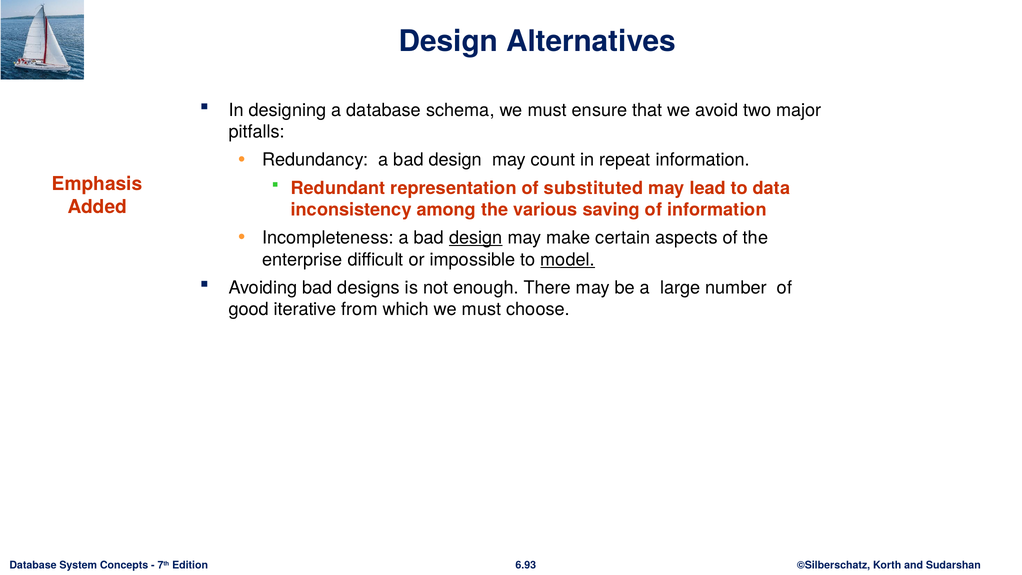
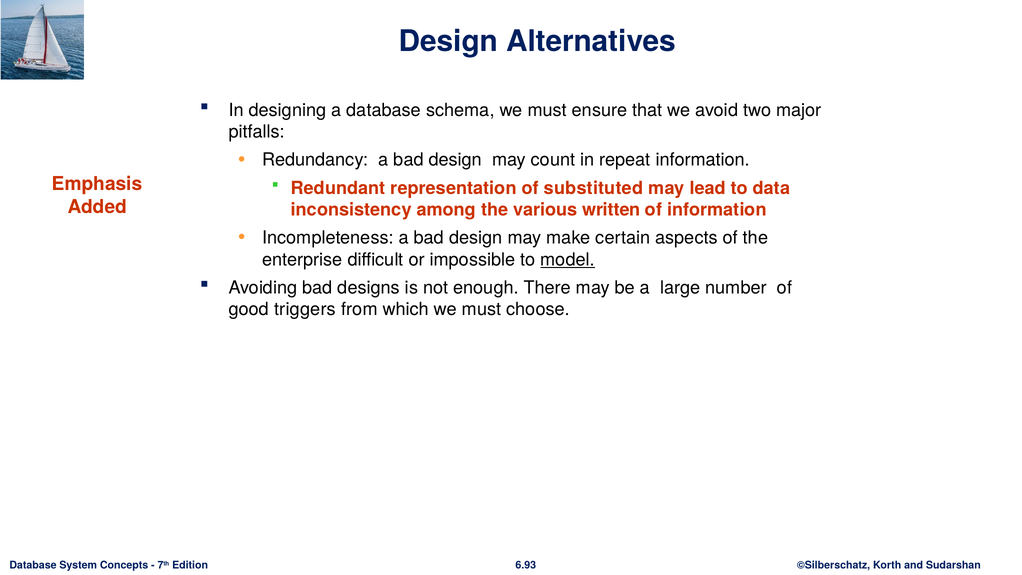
saving: saving -> written (611, 210)
design underline: present -> none (476, 238)
iterative: iterative -> triggers (305, 309)
